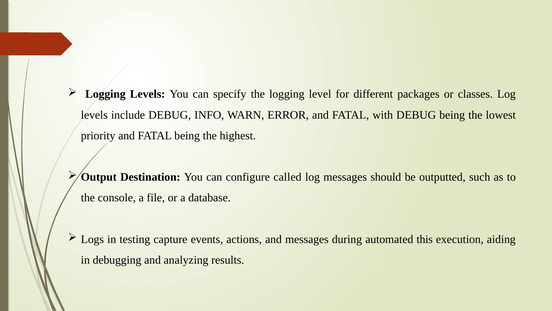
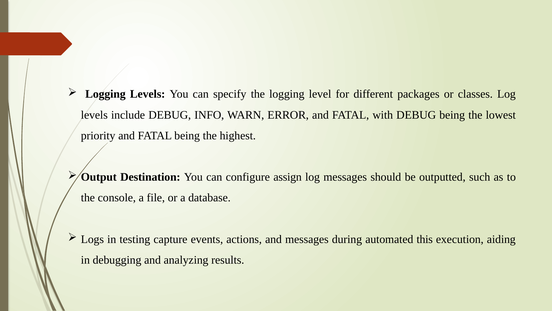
called: called -> assign (288, 177)
